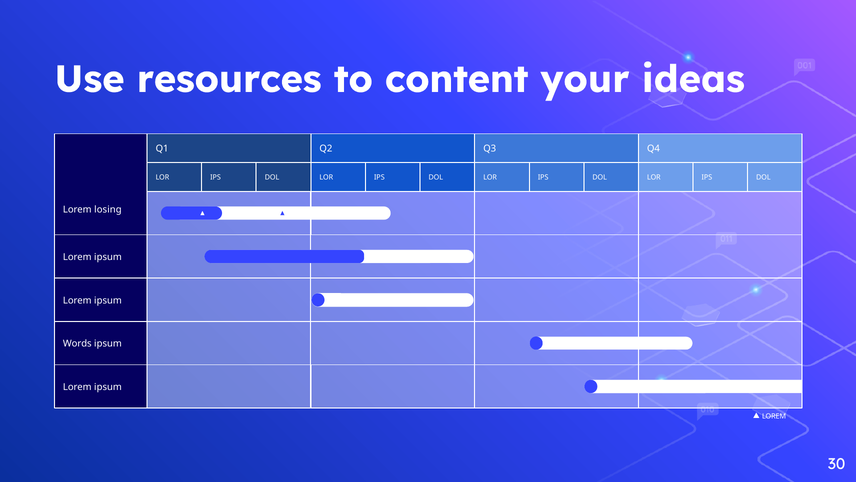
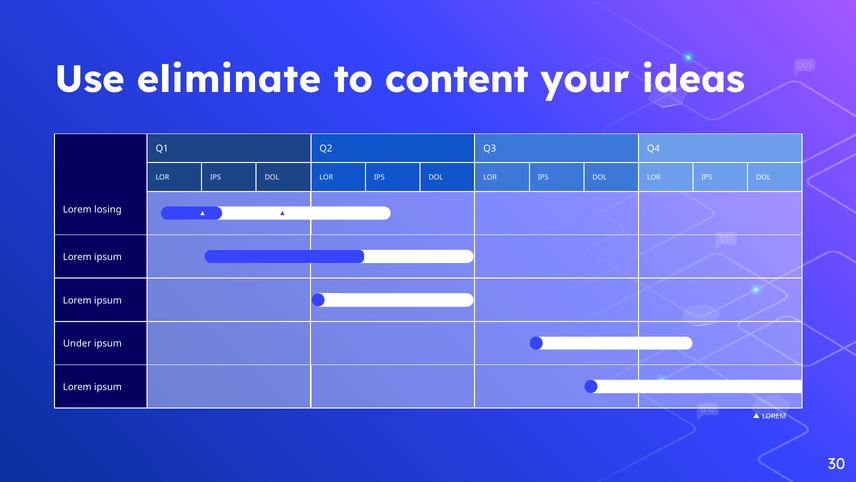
resources: resources -> eliminate (229, 79)
Words: Words -> Under (77, 343)
